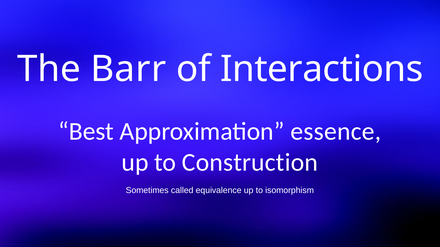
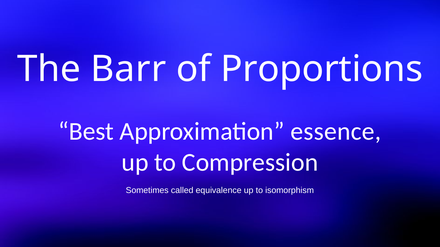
Interactions: Interactions -> Proportions (322, 69)
Construction: Construction -> Compression (250, 163)
